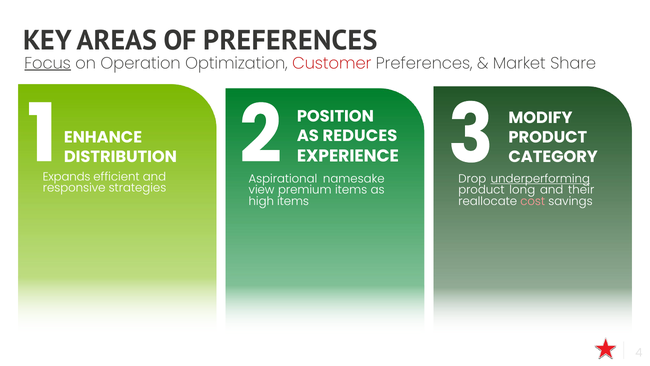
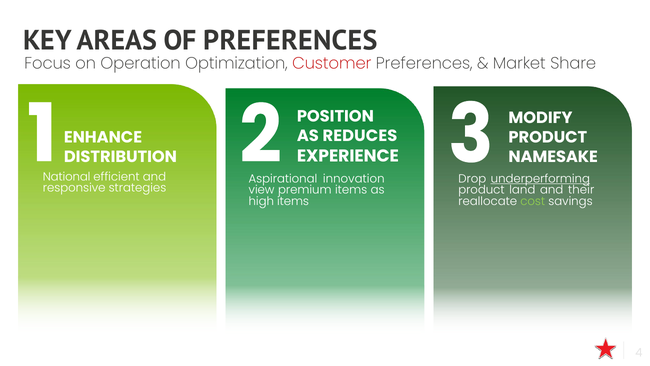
Focus underline: present -> none (48, 63)
CATEGORY: CATEGORY -> NAMESAKE (553, 157)
Expands: Expands -> National (67, 177)
namesake: namesake -> innovation (354, 178)
long: long -> land (522, 190)
cost colour: pink -> light green (533, 201)
